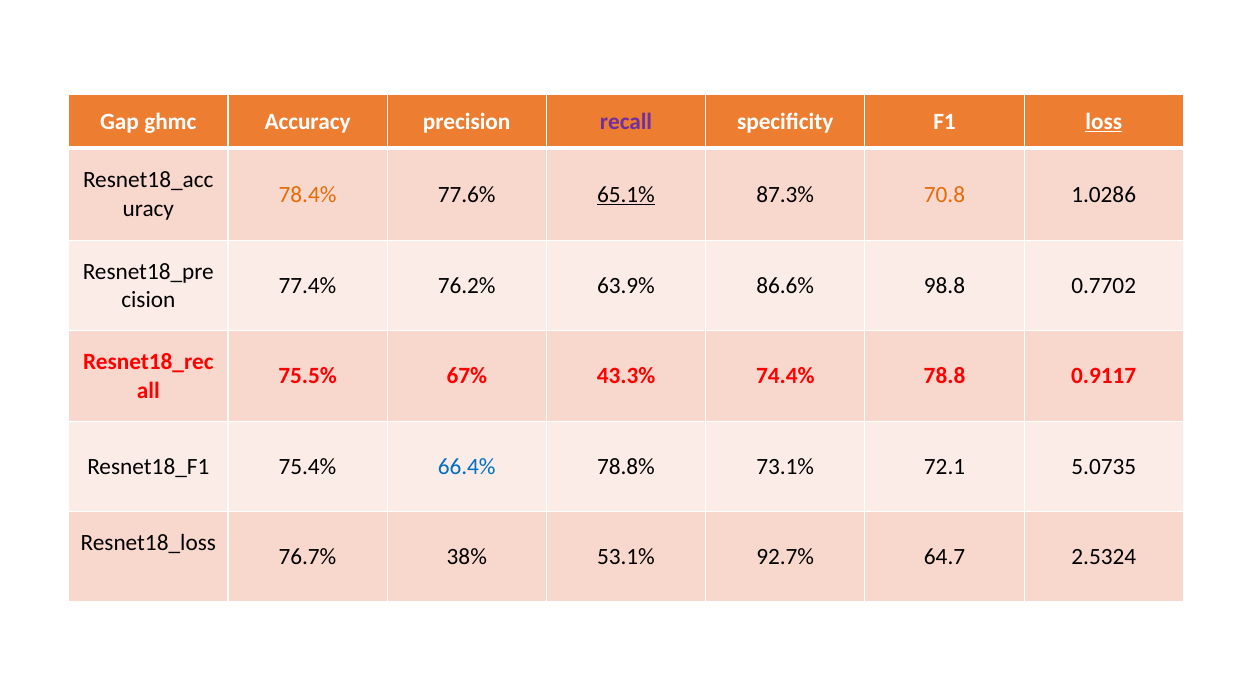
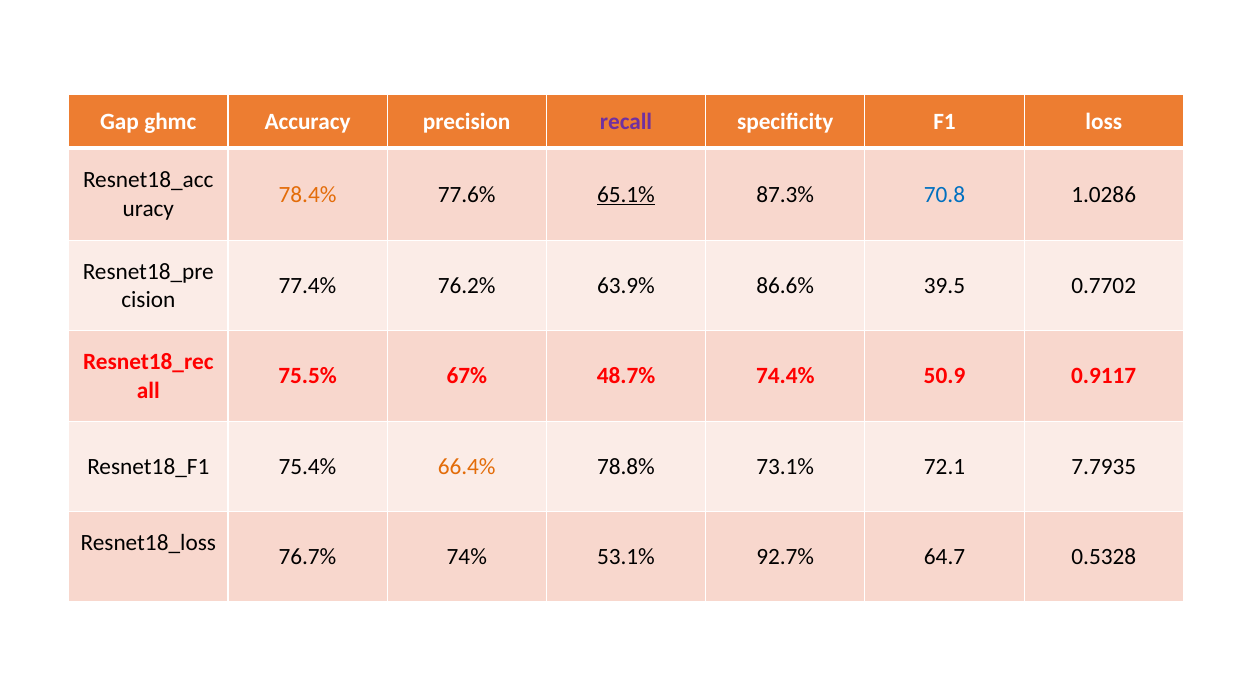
loss underline: present -> none (1104, 122)
70.8 colour: orange -> blue (945, 194)
98.8: 98.8 -> 39.5 (945, 286)
43.3%: 43.3% -> 48.7% (626, 376)
78.8: 78.8 -> 50.9 (945, 376)
66.4% colour: blue -> orange (467, 466)
5.0735: 5.0735 -> 7.7935 (1104, 466)
38%: 38% -> 74% (467, 557)
2.5324: 2.5324 -> 0.5328 (1104, 557)
